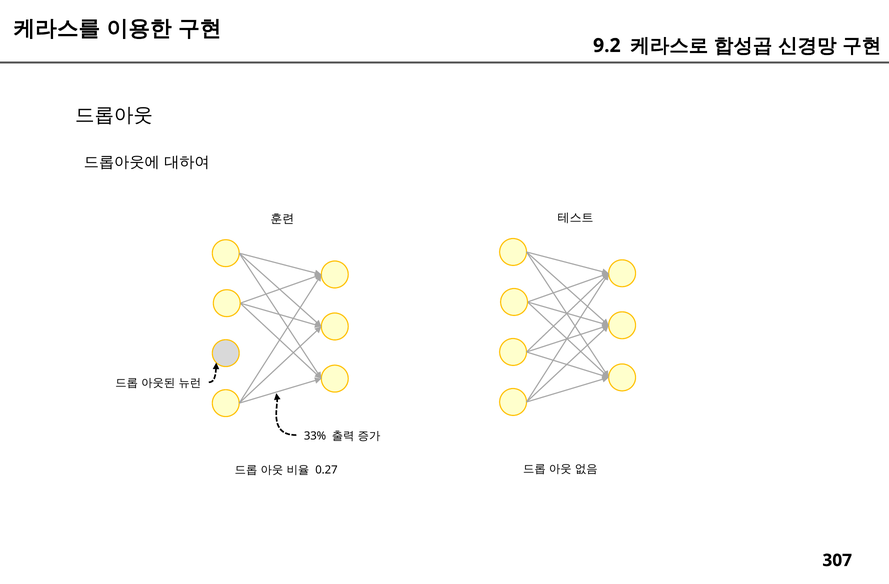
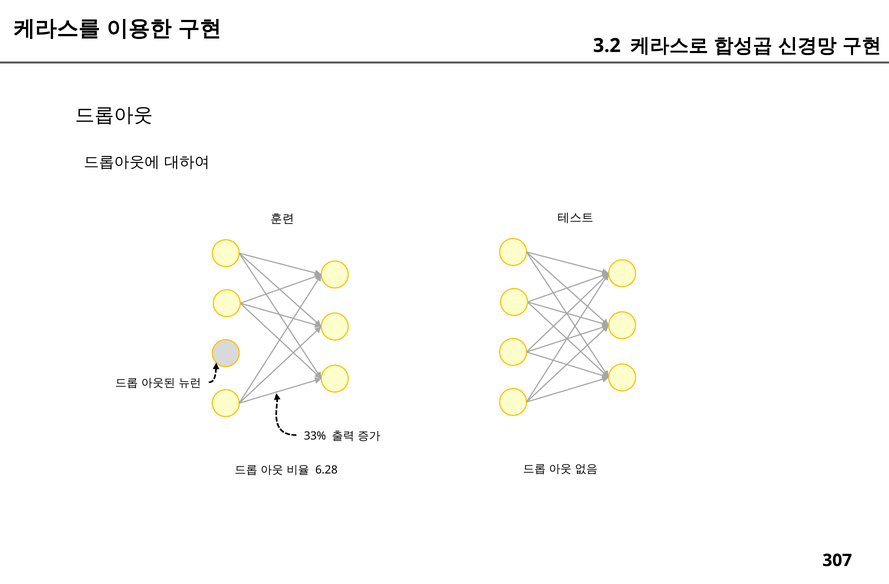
9.2: 9.2 -> 3.2 (607, 46)
0.27: 0.27 -> 6.28 (326, 470)
